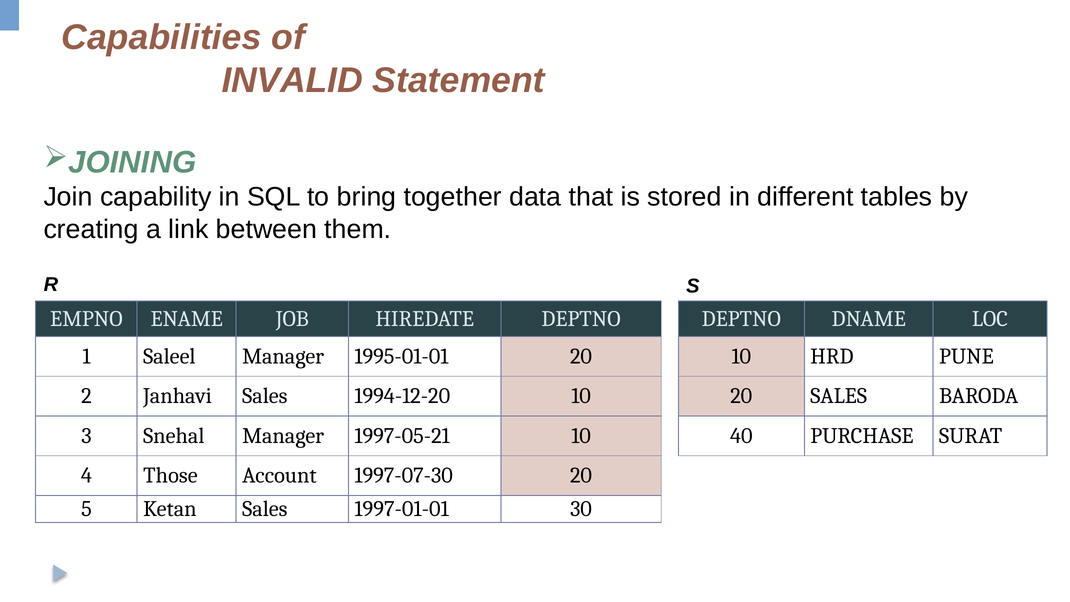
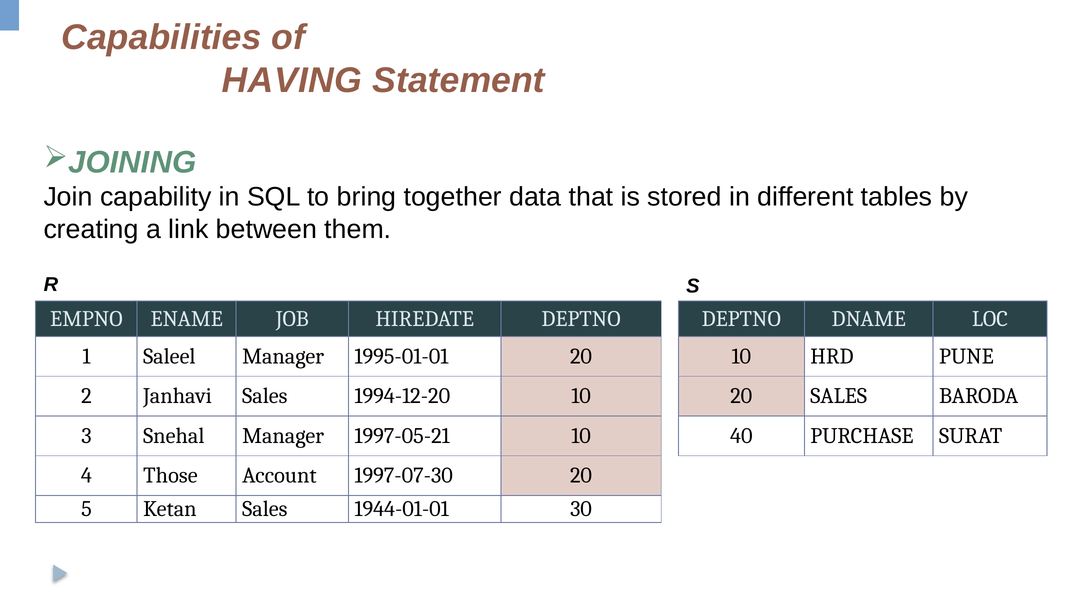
INVALID: INVALID -> HAVING (292, 80)
1997-01-01: 1997-01-01 -> 1944-01-01 (402, 509)
